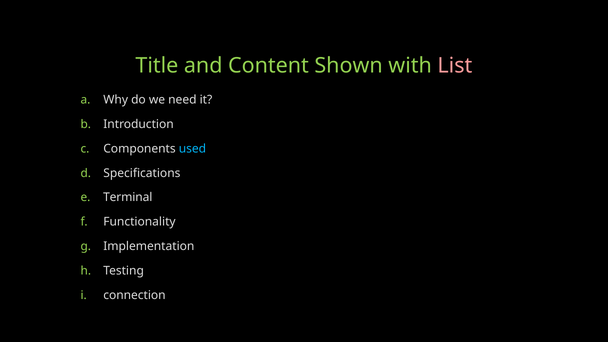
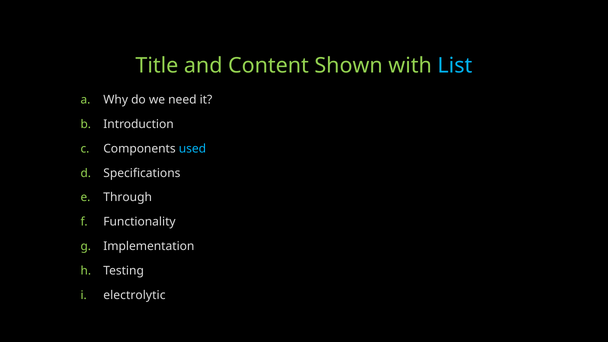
List colour: pink -> light blue (455, 66)
Terminal: Terminal -> Through (128, 197)
connection: connection -> electrolytic (134, 295)
